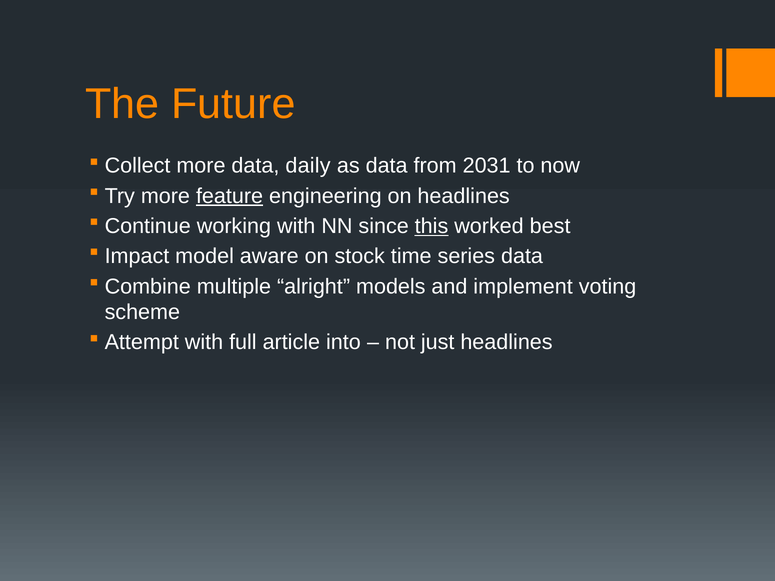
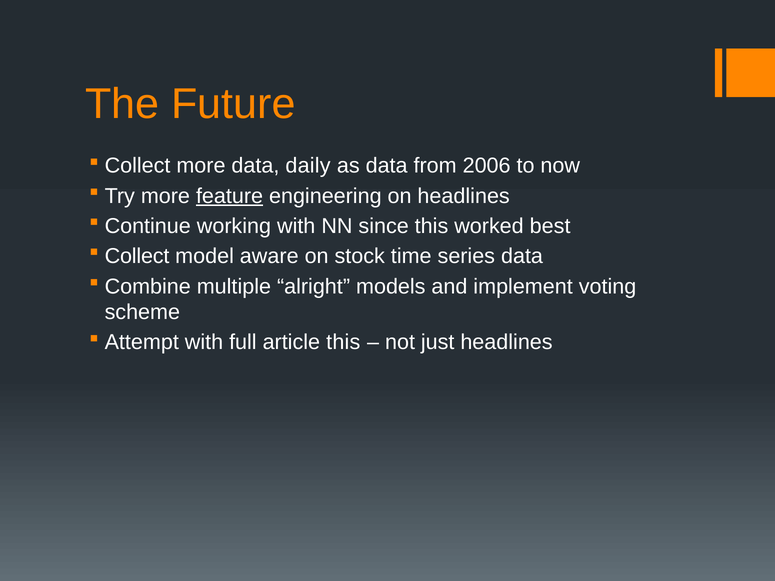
2031: 2031 -> 2006 (487, 166)
this underline: present -> none (432, 226)
Impact: Impact -> Collect (137, 256)
article into: into -> this (343, 343)
